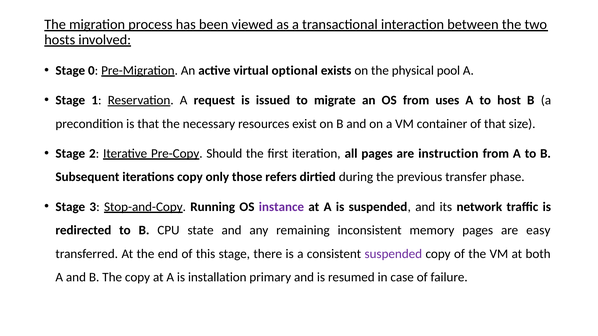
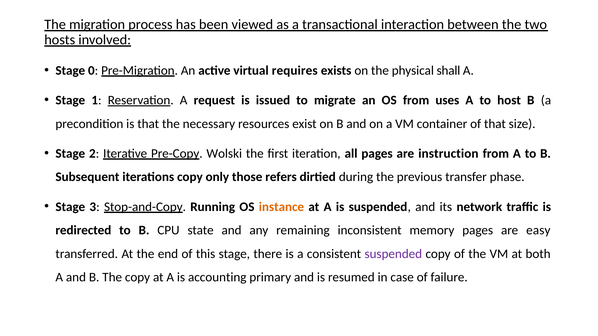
optional: optional -> requires (295, 71)
pool: pool -> shall (448, 71)
Should: Should -> Wolski (224, 154)
instance colour: purple -> orange (281, 207)
installation: installation -> accounting (217, 278)
